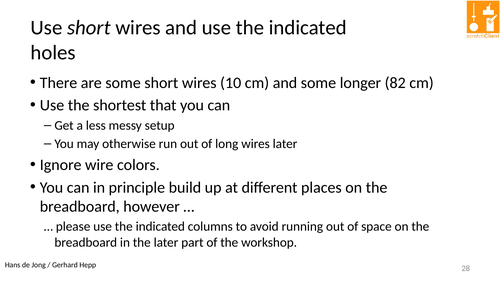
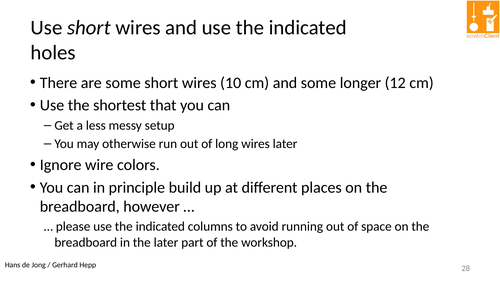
82: 82 -> 12 (395, 83)
